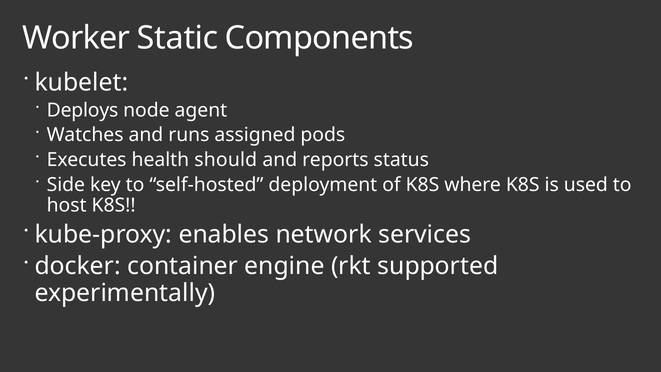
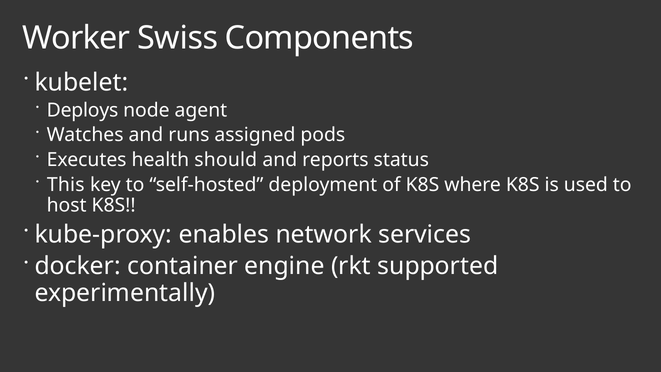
Static: Static -> Swiss (178, 38)
Side: Side -> This (66, 185)
